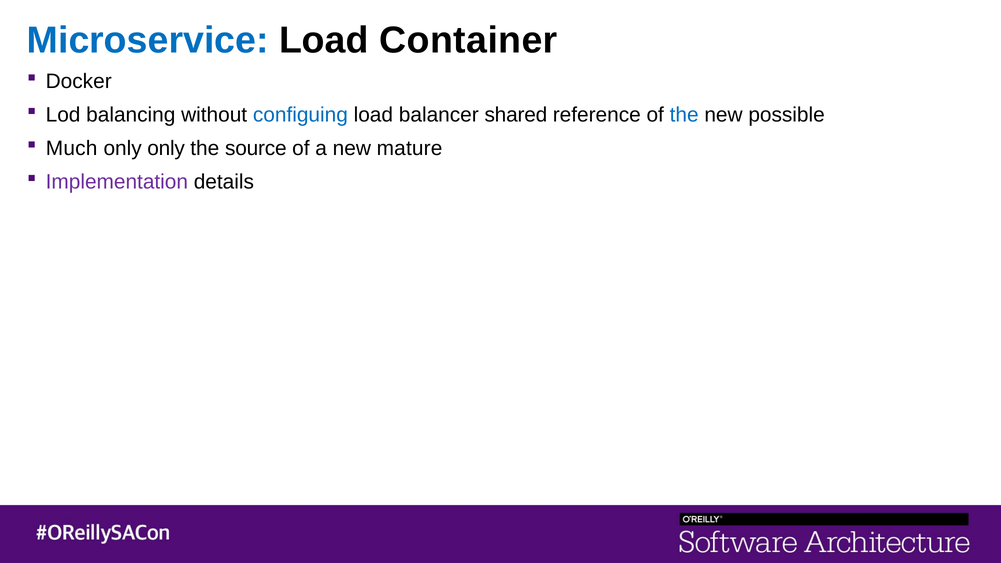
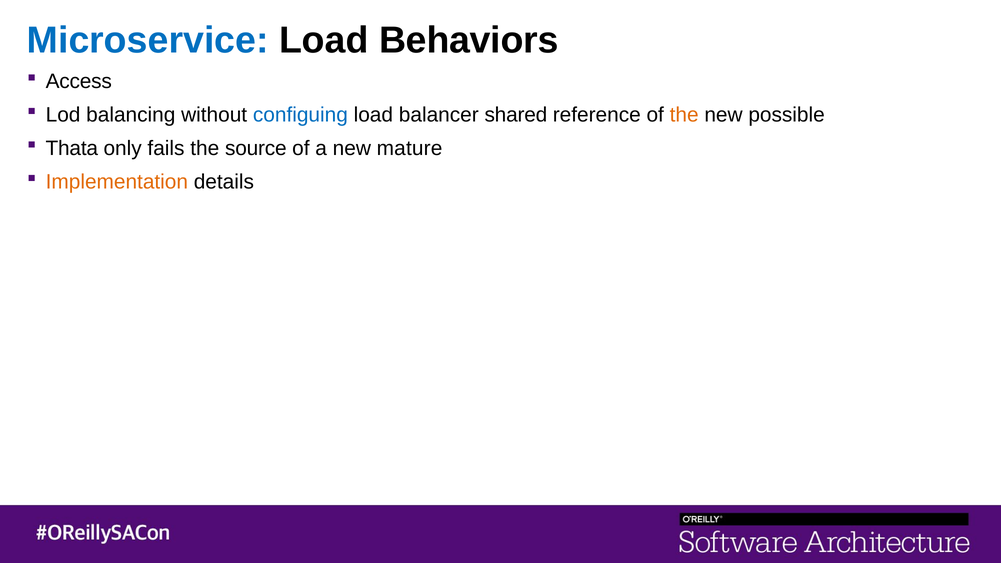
Container: Container -> Behaviors (469, 40)
Docker: Docker -> Access (79, 82)
the colour: blue -> orange (684, 115)
Much: Much -> Thata (72, 148)
only only: only -> fails (166, 148)
Implementation colour: purple -> orange (117, 182)
